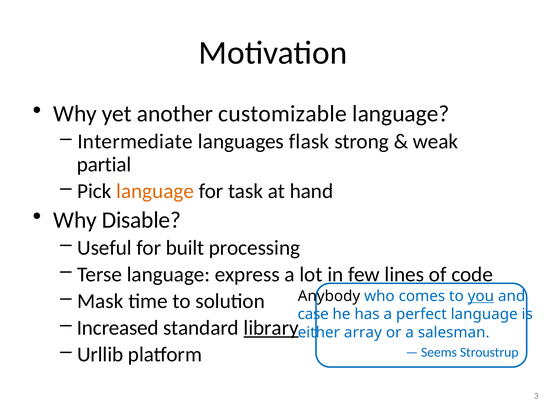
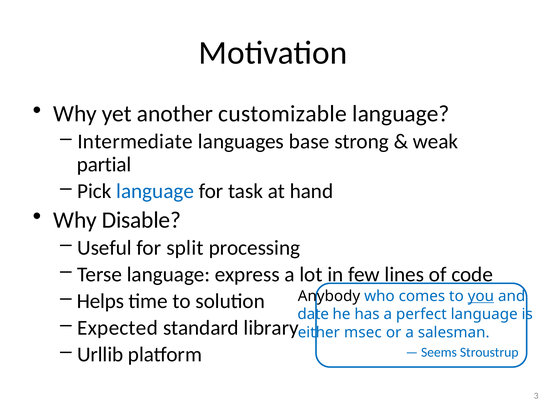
flask: flask -> base (309, 142)
language colour: orange -> blue (155, 191)
built: built -> split (185, 248)
Mask: Mask -> Helps (100, 302)
case: case -> date (313, 315)
Increased: Increased -> Expected (118, 328)
library underline: present -> none (271, 328)
array: array -> msec (363, 333)
